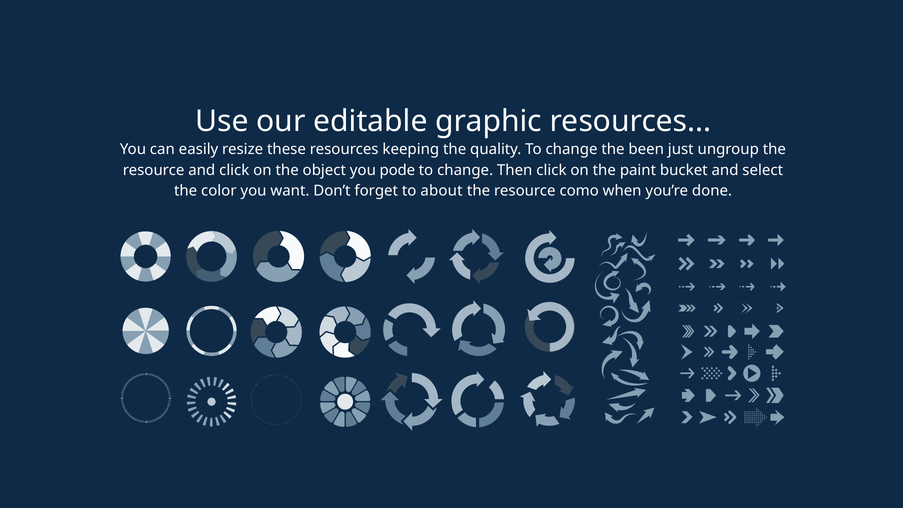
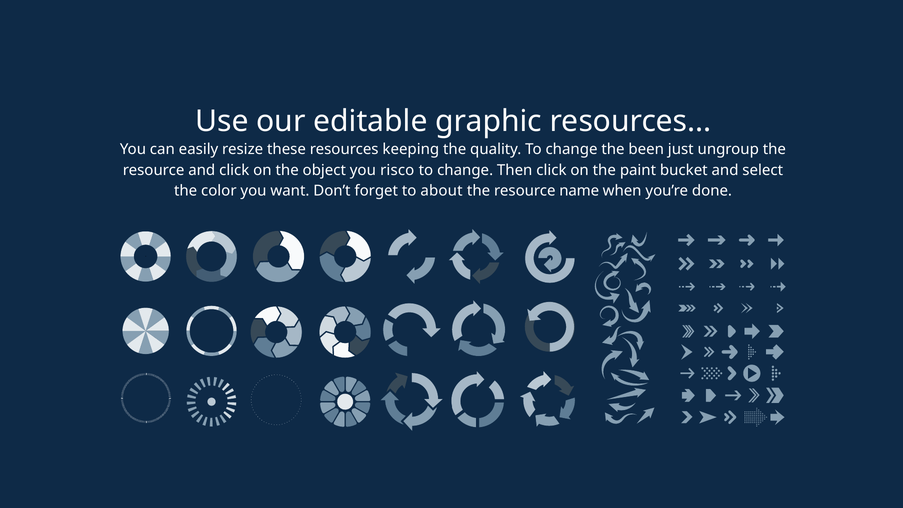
pode: pode -> risco (397, 170)
como: como -> name (579, 191)
